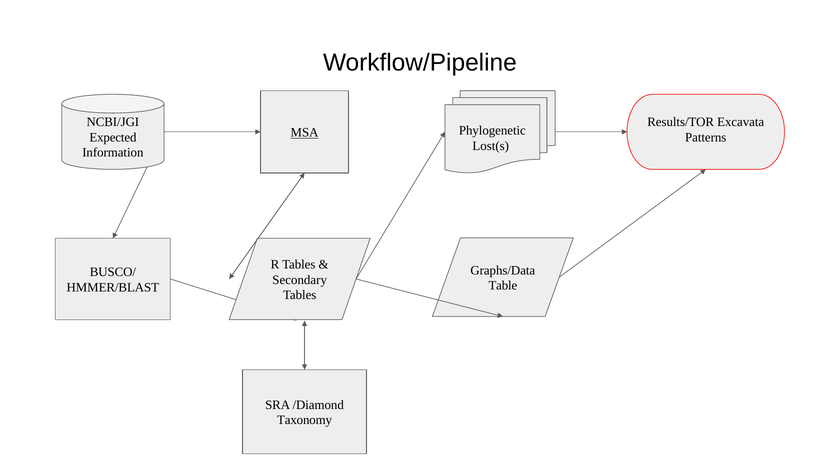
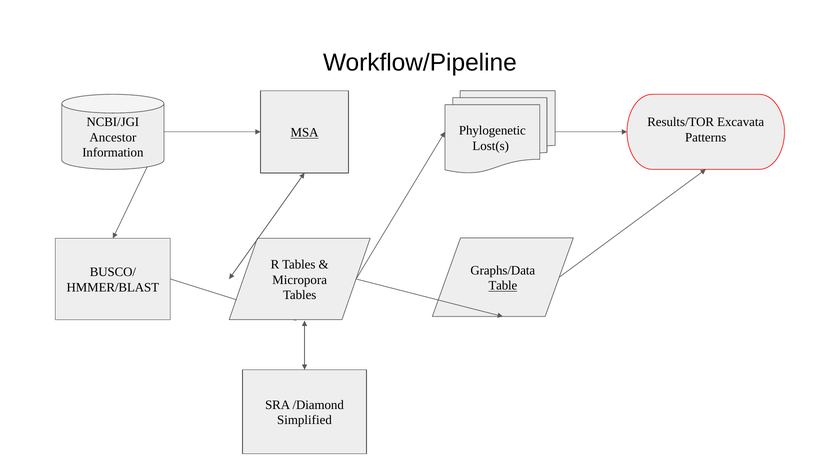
Expected: Expected -> Ancestor (113, 138)
Secondary: Secondary -> Micropora (300, 280)
Table underline: none -> present (503, 286)
Taxonomy: Taxonomy -> Simplified (304, 421)
